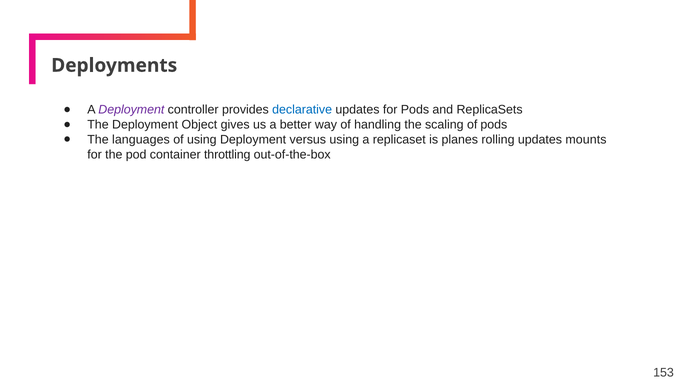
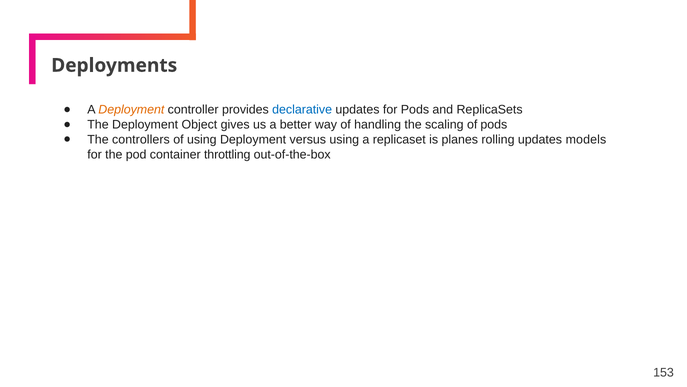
Deployment colour: purple -> orange (131, 110)
languages: languages -> controllers (141, 139)
mounts: mounts -> models (586, 139)
